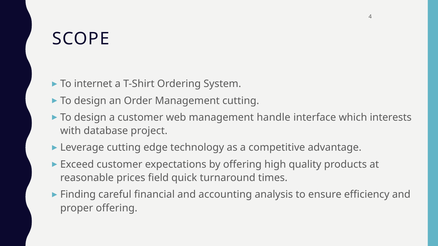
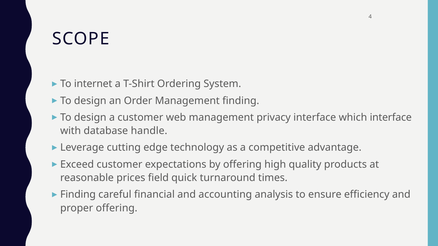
Management cutting: cutting -> finding (241, 101)
handle: handle -> privacy (274, 118)
which interests: interests -> interface (391, 118)
project: project -> handle (149, 131)
